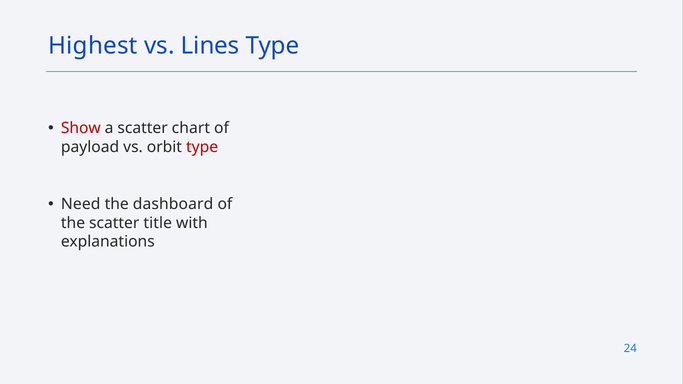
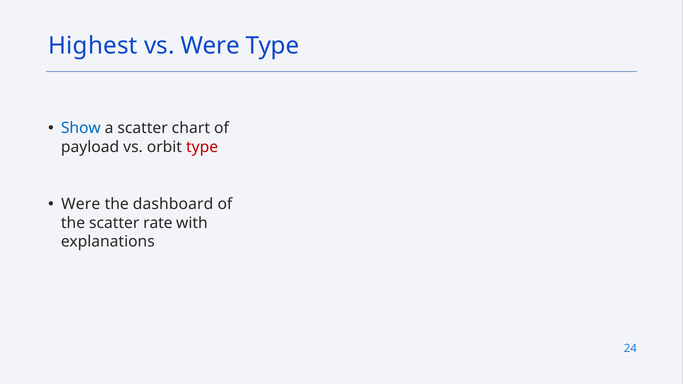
vs Lines: Lines -> Were (210, 46)
Show colour: red -> blue (81, 128)
Need: Need -> Were (81, 204)
title: title -> rate (158, 223)
